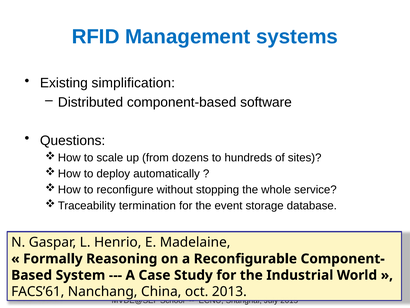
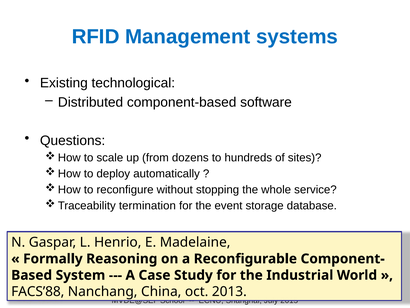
simplification: simplification -> technological (133, 83)
FACS’61: FACS’61 -> FACS’88 (38, 291)
